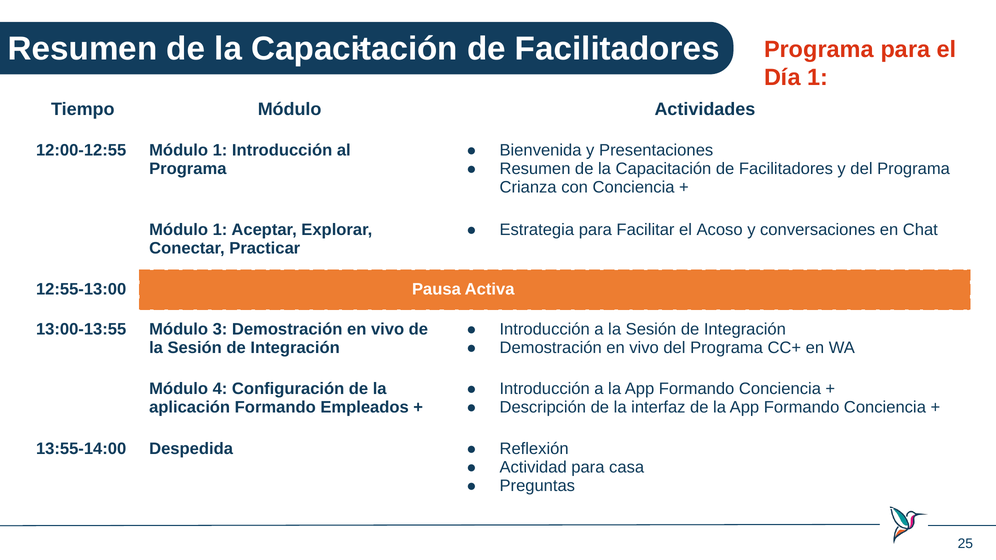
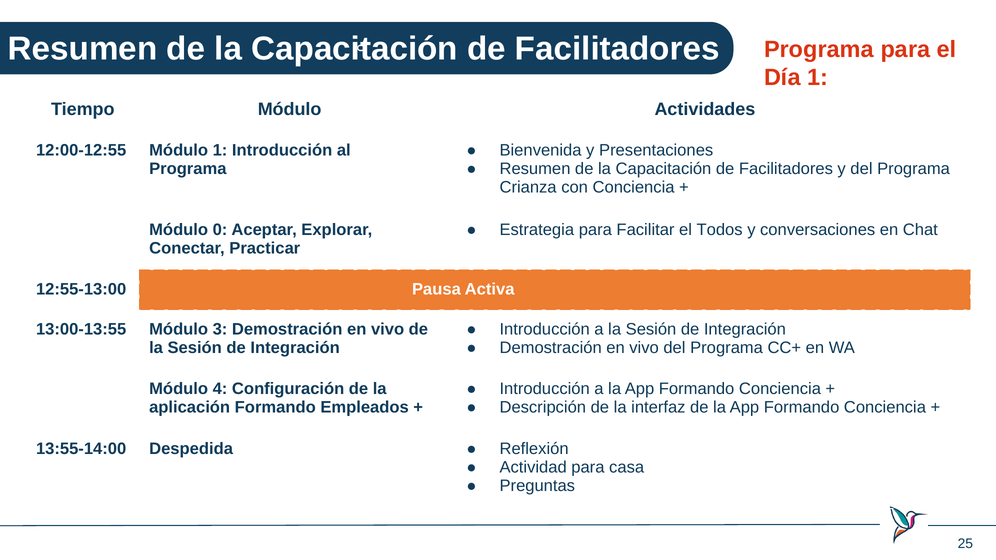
Acoso: Acoso -> Todos (720, 230)
1: 1 -> 0 (220, 230)
